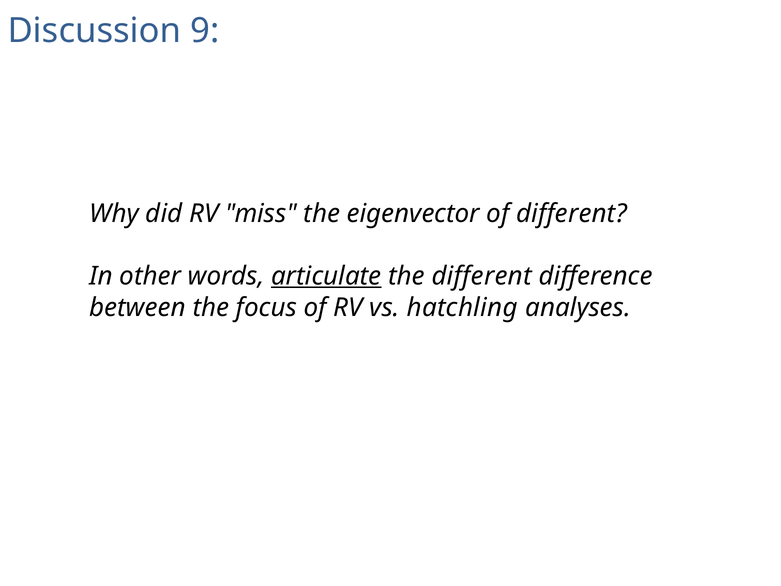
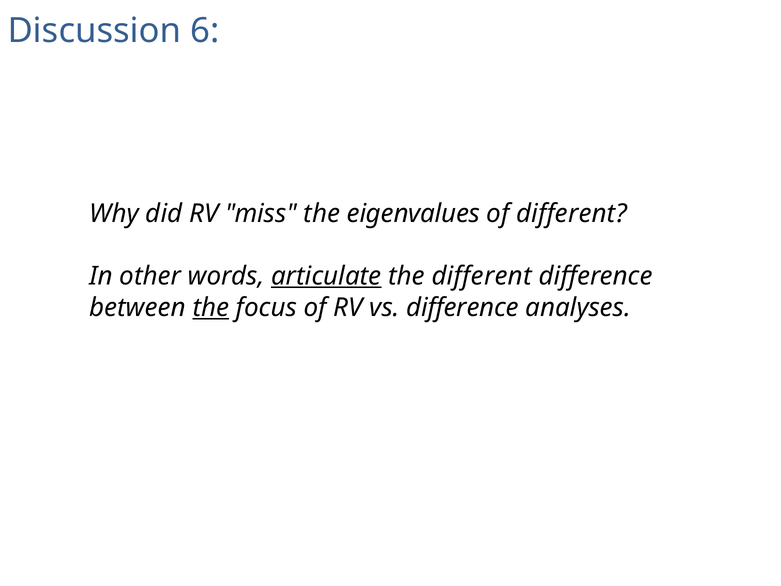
9: 9 -> 6 (205, 31)
eigenvector: eigenvector -> eigenvalues (413, 214)
the underline: none -> present (211, 307)
vs hatchling: hatchling -> difference (462, 307)
